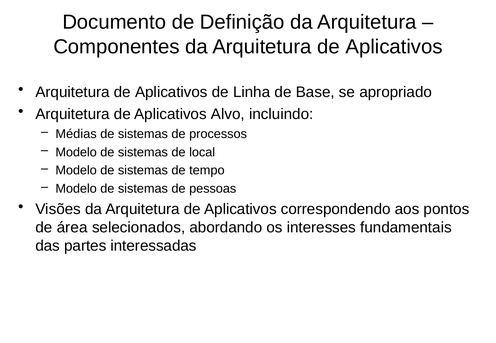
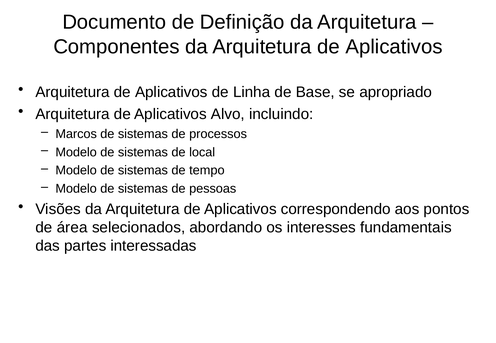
Médias: Médias -> Marcos (76, 134)
